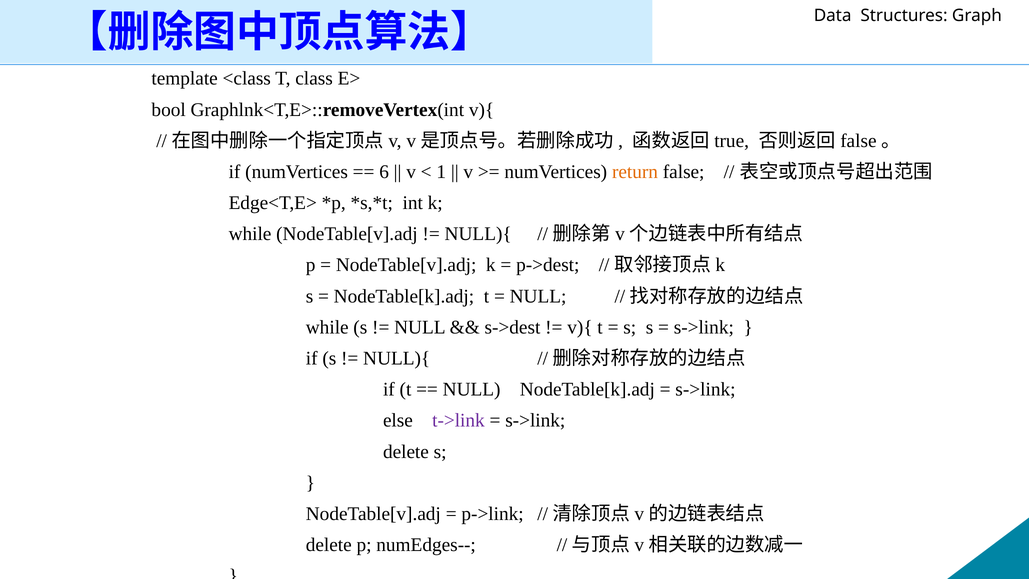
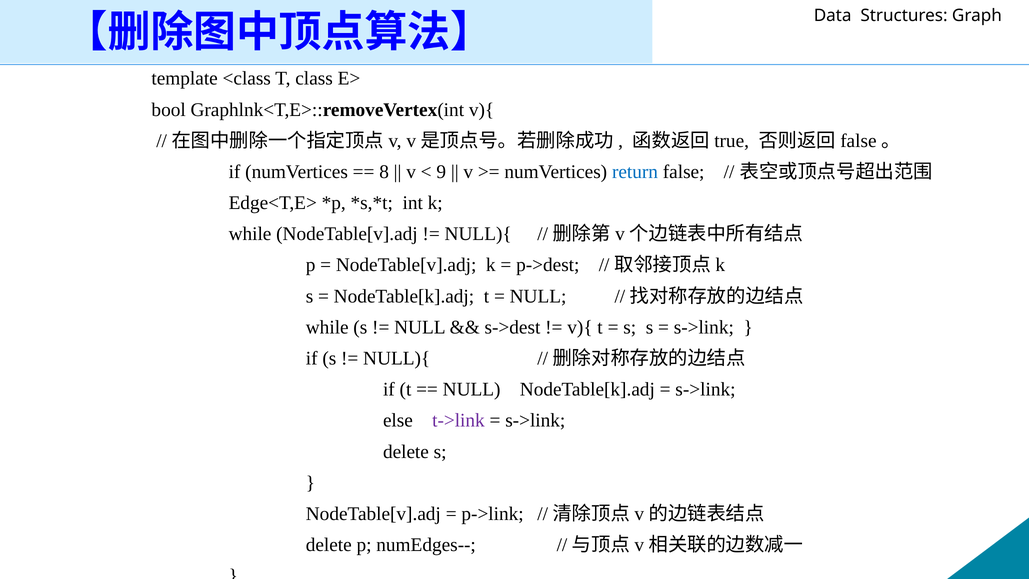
6: 6 -> 8 (384, 172)
1: 1 -> 9 (441, 172)
return colour: orange -> blue (635, 172)
